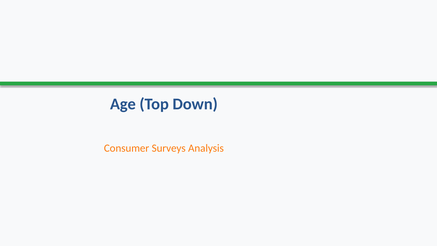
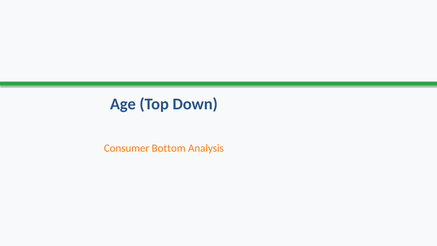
Surveys: Surveys -> Bottom (169, 148)
